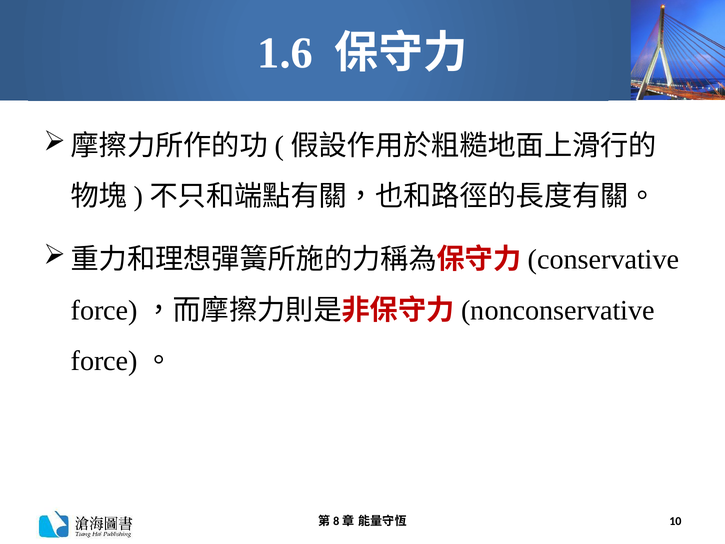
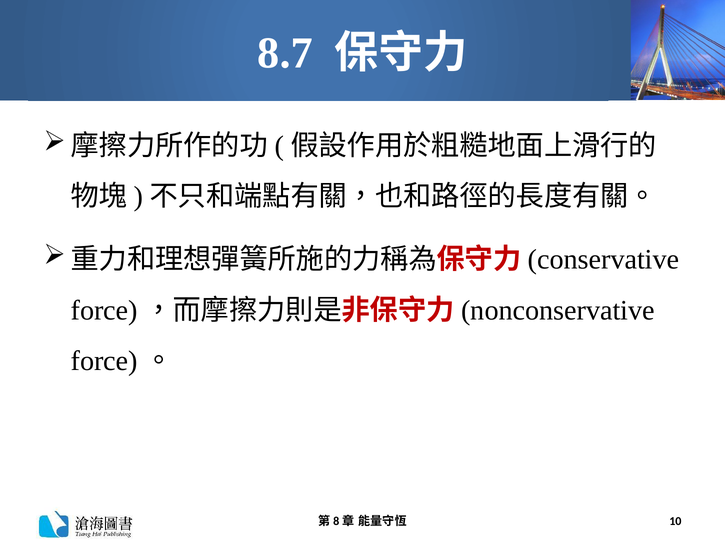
1.6: 1.6 -> 8.7 (285, 53)
